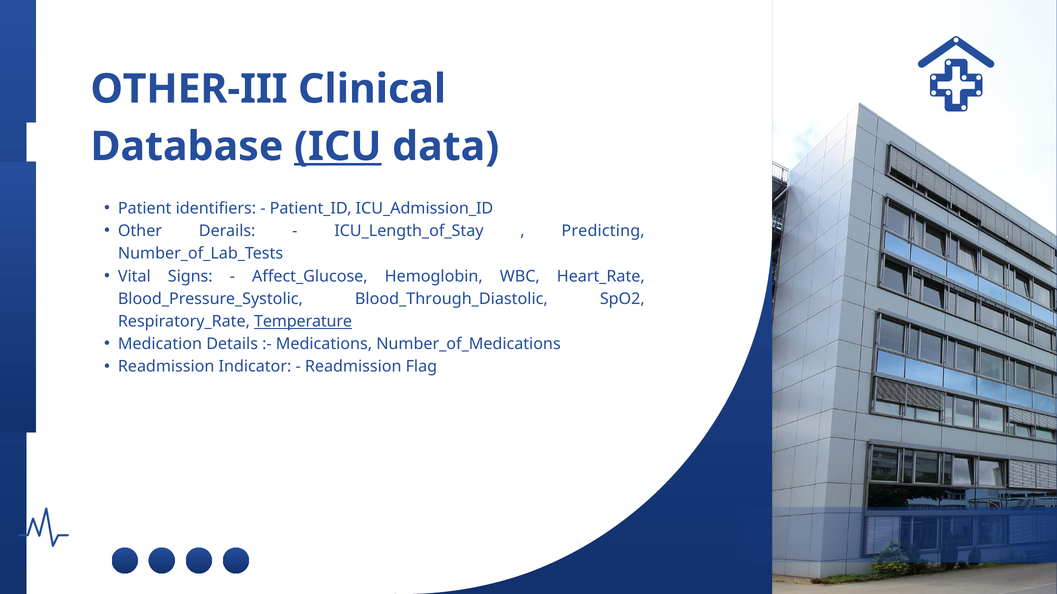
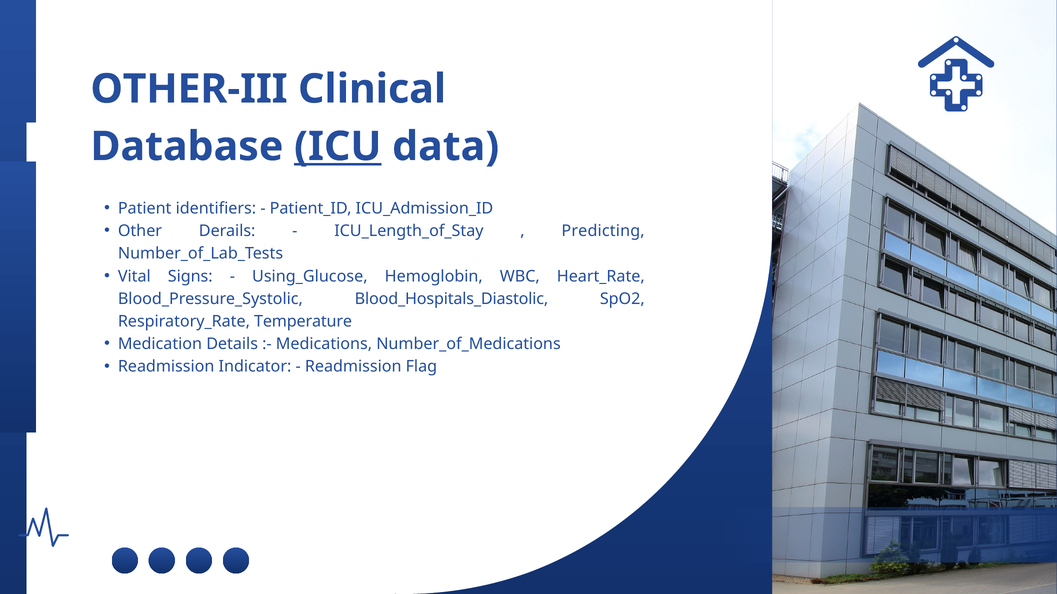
Affect_Glucose: Affect_Glucose -> Using_Glucose (310, 276)
Blood_Through_Diastolic: Blood_Through_Diastolic -> Blood_Hospitals_Diastolic (451, 299)
Temperature underline: present -> none (303, 322)
